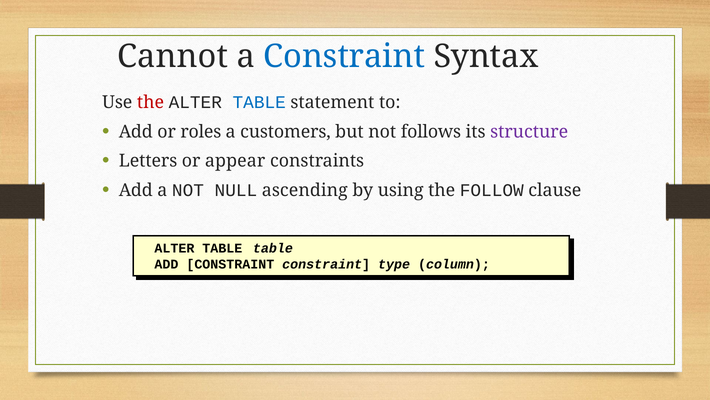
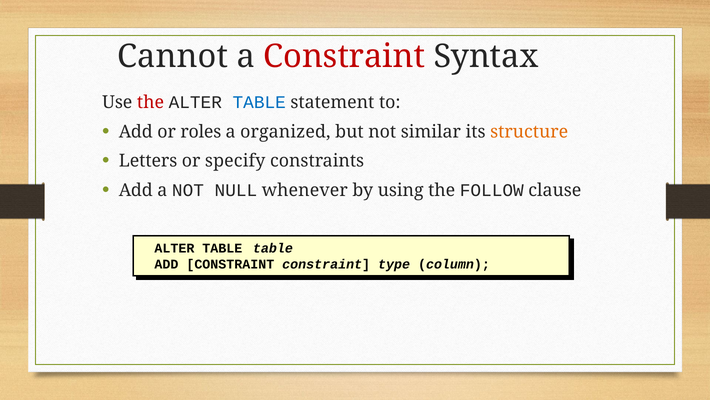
Constraint colour: blue -> red (344, 56)
customers: customers -> organized (285, 132)
follows: follows -> similar (431, 132)
structure colour: purple -> orange (529, 132)
appear: appear -> specify (235, 161)
ascending: ascending -> whenever (305, 190)
